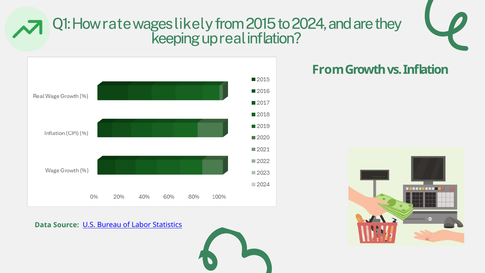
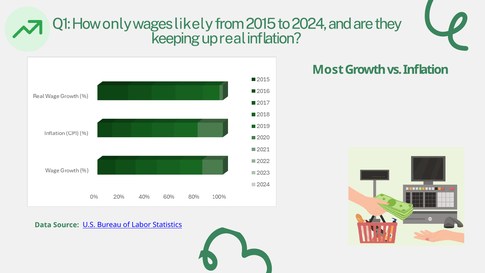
rate: rate -> only (117, 24)
From: From -> Most (328, 70)
